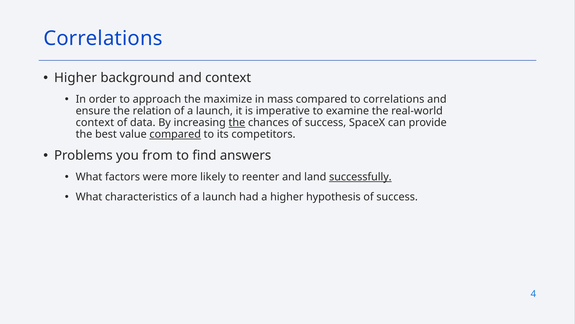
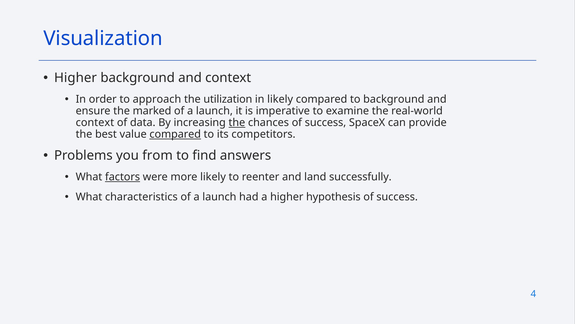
Correlations: Correlations -> Visualization (103, 38)
maximize: maximize -> utilization (228, 99)
in mass: mass -> likely (280, 99)
to correlations: correlations -> background (394, 99)
relation: relation -> marked (152, 111)
factors underline: none -> present (123, 177)
successfully underline: present -> none (360, 177)
